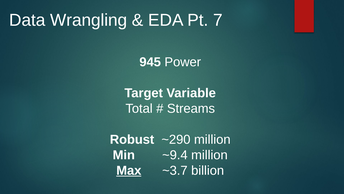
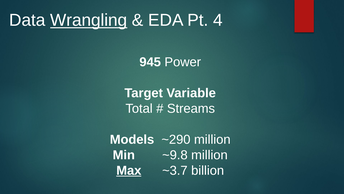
Wrangling underline: none -> present (89, 20)
7: 7 -> 4 (218, 20)
Robust: Robust -> Models (132, 139)
~9.4: ~9.4 -> ~9.8 (175, 155)
